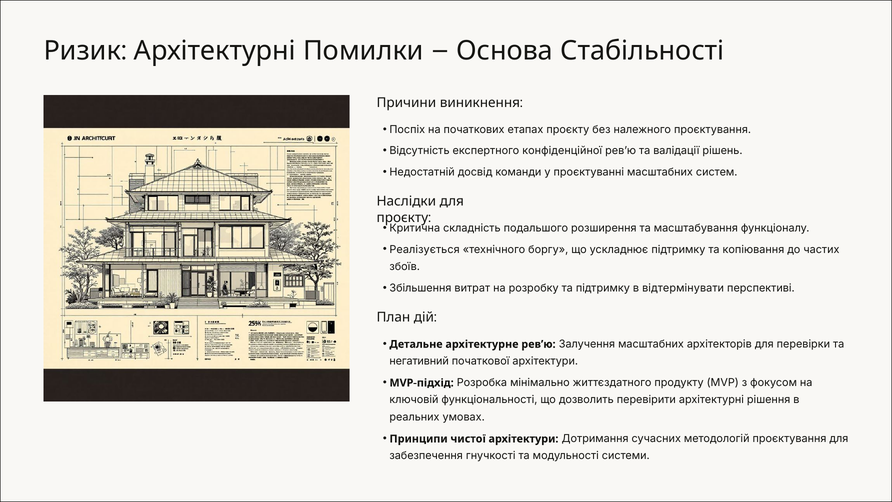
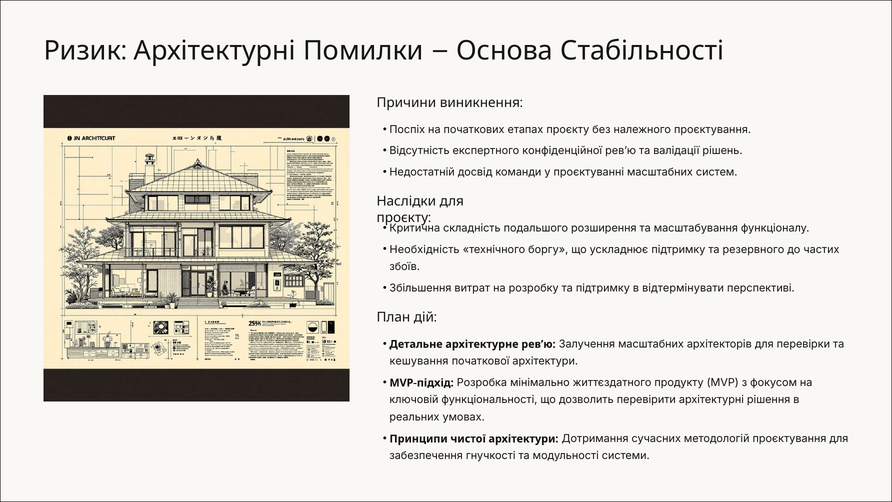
Реалізується: Реалізується -> Необхідність (425, 249)
копіювання: копіювання -> резервного (753, 249)
негативний: негативний -> кешування (419, 361)
